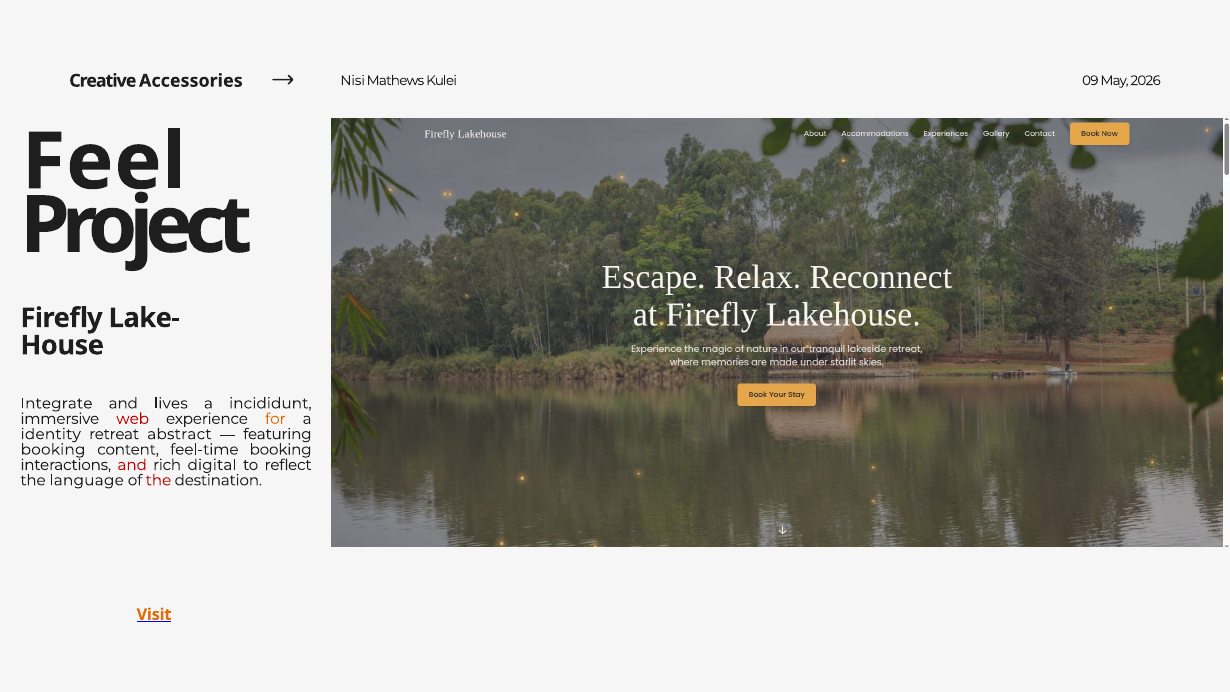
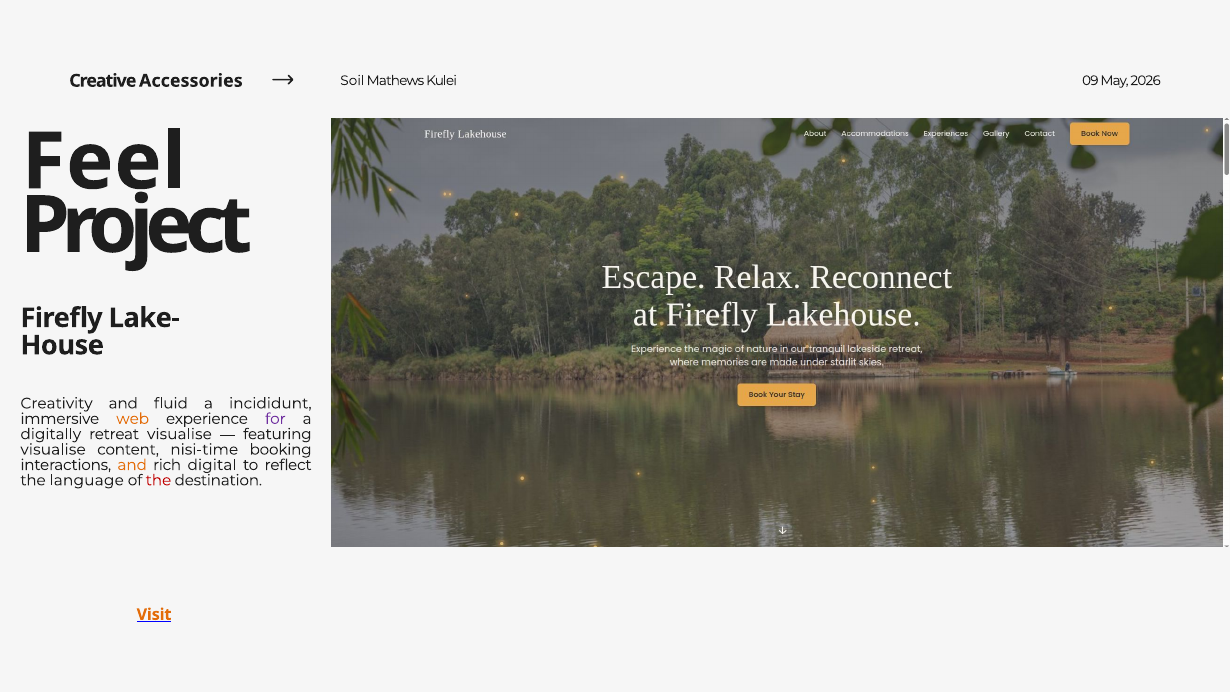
Nisi: Nisi -> Soil (352, 80)
Integrate: Integrate -> Creativity (57, 403)
lives: lives -> fluid (171, 403)
web colour: red -> orange (133, 419)
for colour: orange -> purple (275, 419)
identity: identity -> digitally (51, 434)
retreat abstract: abstract -> visualise (179, 434)
booking: booking -> visualise (53, 449)
feel-time: feel-time -> nisi-time (204, 449)
and colour: red -> orange (132, 465)
